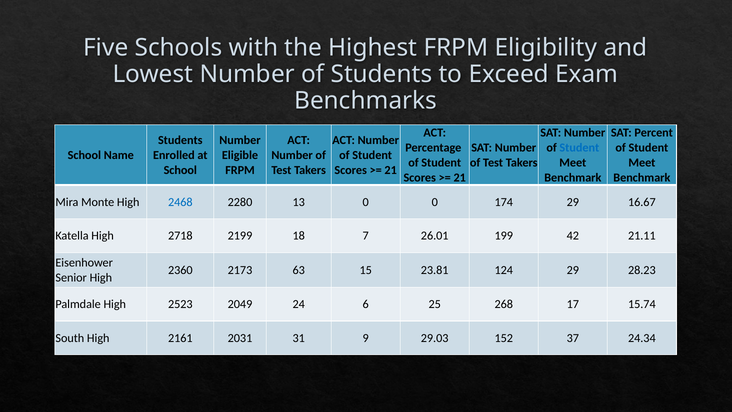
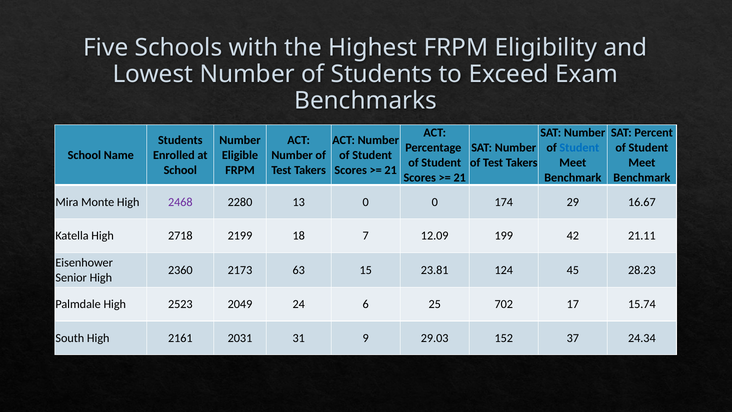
2468 colour: blue -> purple (180, 202)
26.01: 26.01 -> 12.09 (435, 236)
124 29: 29 -> 45 (573, 270)
268: 268 -> 702 (504, 304)
